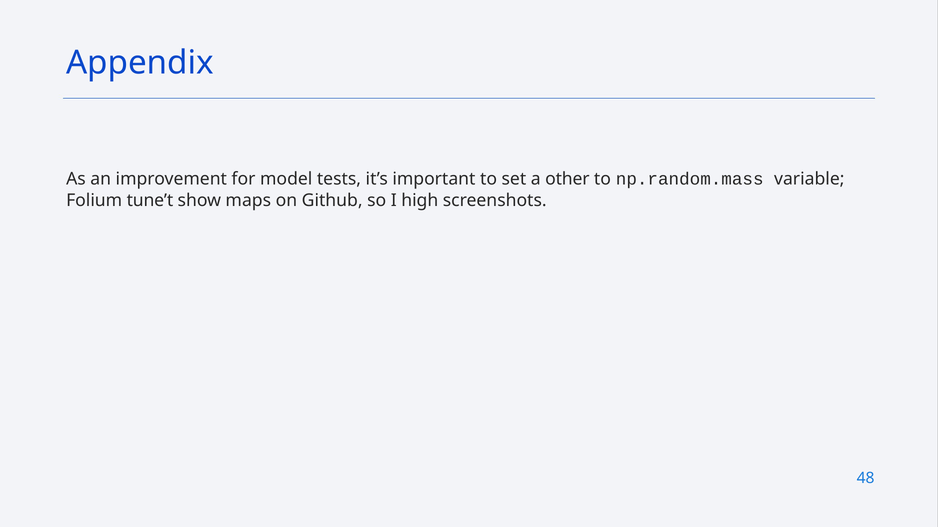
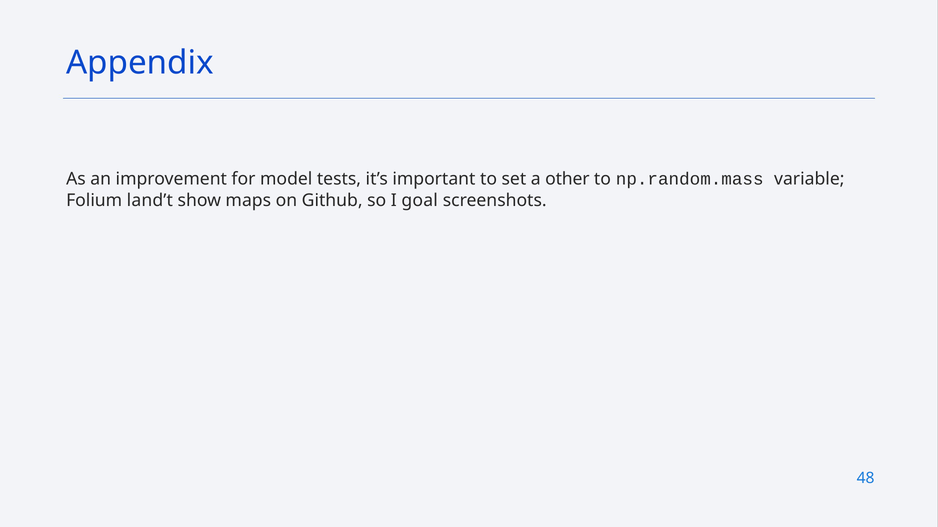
tune’t: tune’t -> land’t (150, 201)
high: high -> goal (420, 201)
